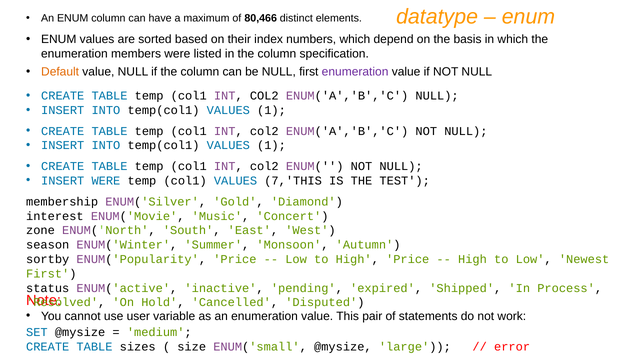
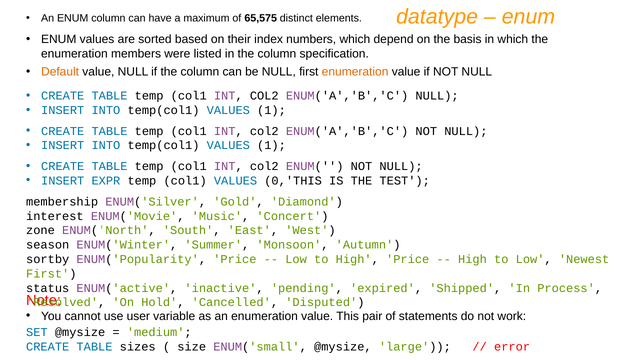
80,466: 80,466 -> 65,575 (261, 18)
enumeration colour: purple -> orange (355, 72)
INSERT WERE: WERE -> EXPR (106, 181)
7,'THIS: 7,'THIS -> 0,'THIS (293, 181)
